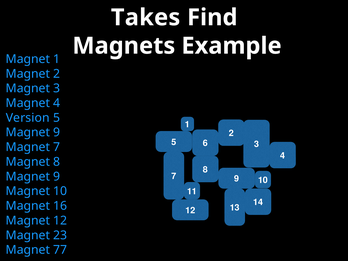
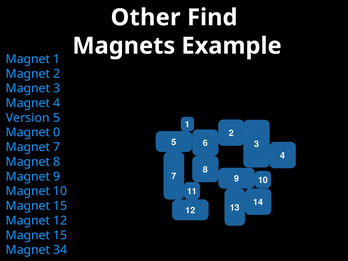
Takes: Takes -> Other (146, 17)
9: 9 -> 0 (57, 132)
16: 16 -> 15 (60, 206)
23: 23 -> 15 (60, 235)
77: 77 -> 34 (60, 250)
